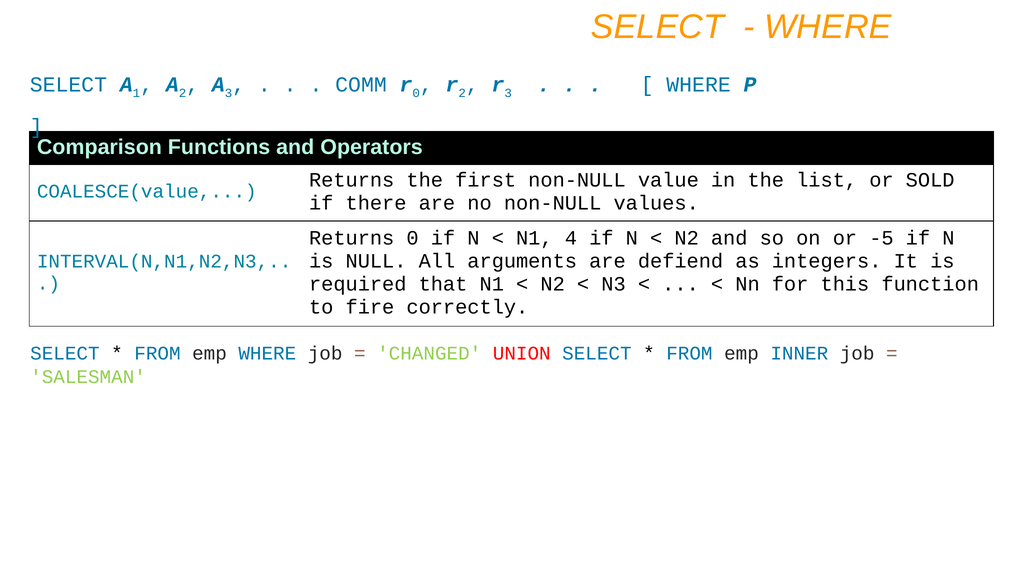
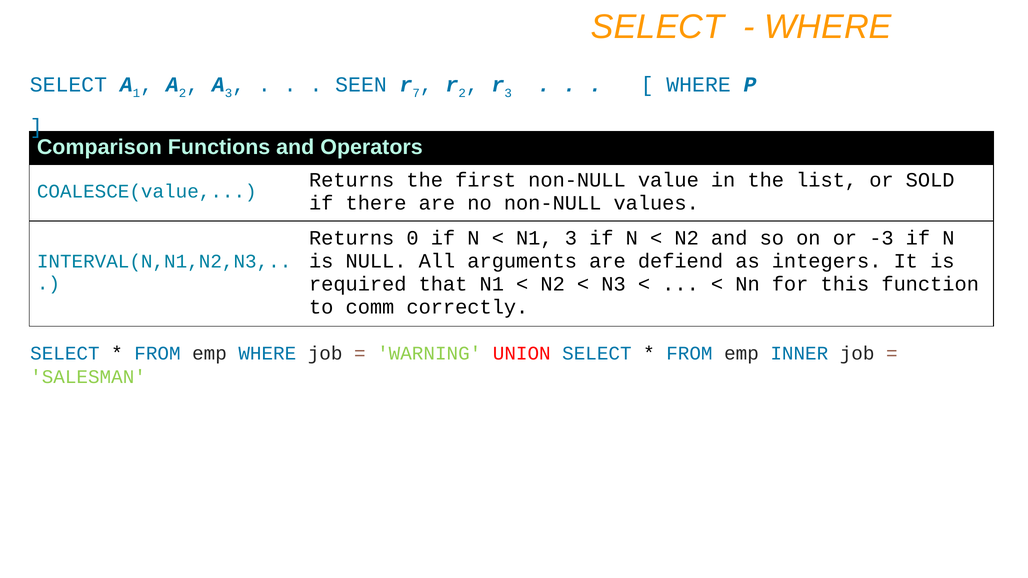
COMM: COMM -> SEEN (361, 85)
0: 0 -> 7 (416, 93)
N1 4: 4 -> 3 (571, 238)
-5: -5 -> -3 (881, 238)
fire: fire -> comm (370, 307)
CHANGED: CHANGED -> WARNING (429, 354)
